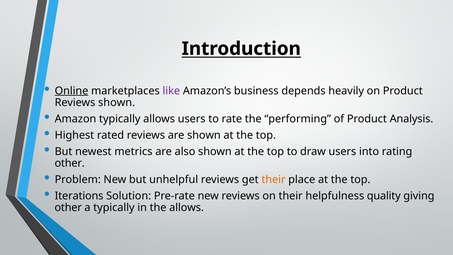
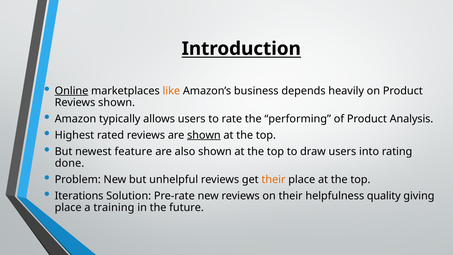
like colour: purple -> orange (171, 91)
shown underline: none -> present (204, 135)
metrics: metrics -> feature (133, 151)
other: other -> done (70, 163)
other: other -> place (68, 207)
a typically: typically -> training (114, 207)
the allows: allows -> future (187, 207)
